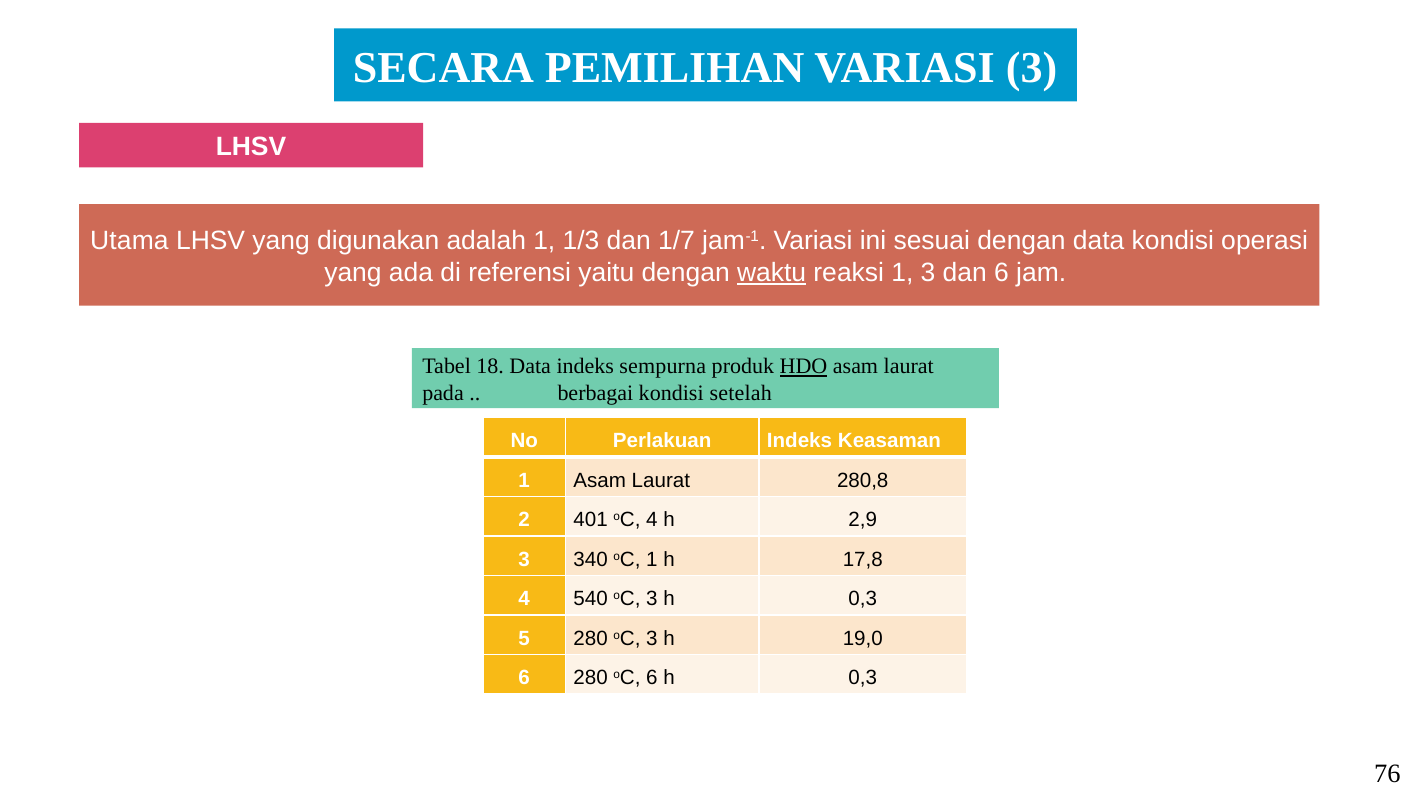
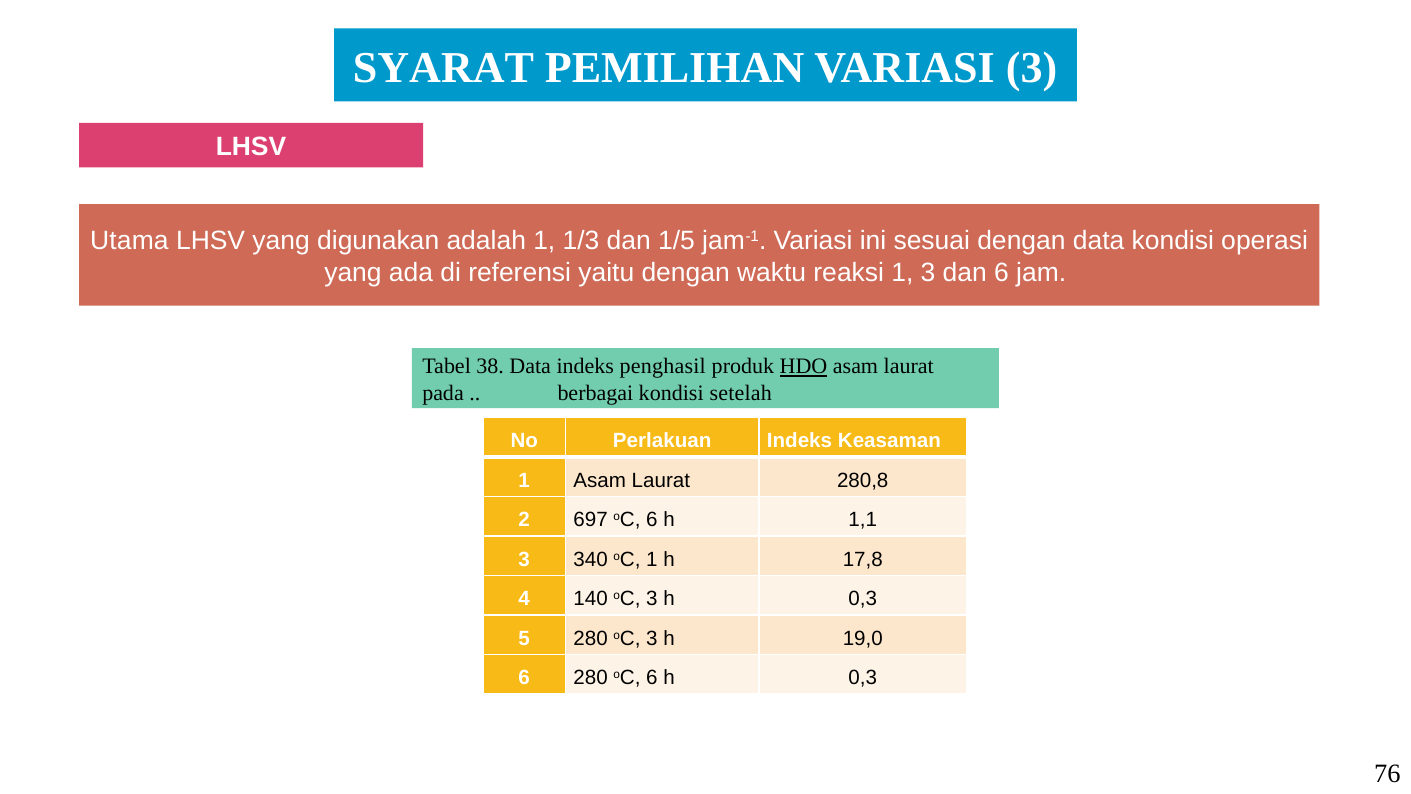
SECARA: SECARA -> SYARAT (443, 68)
1/7: 1/7 -> 1/5 (676, 241)
waktu underline: present -> none (772, 272)
18: 18 -> 38 (490, 366)
sempurna: sempurna -> penghasil (663, 366)
401: 401 -> 697 (591, 520)
4: 4 -> 6 (652, 520)
2,9: 2,9 -> 1,1 (863, 520)
540: 540 -> 140 (591, 599)
